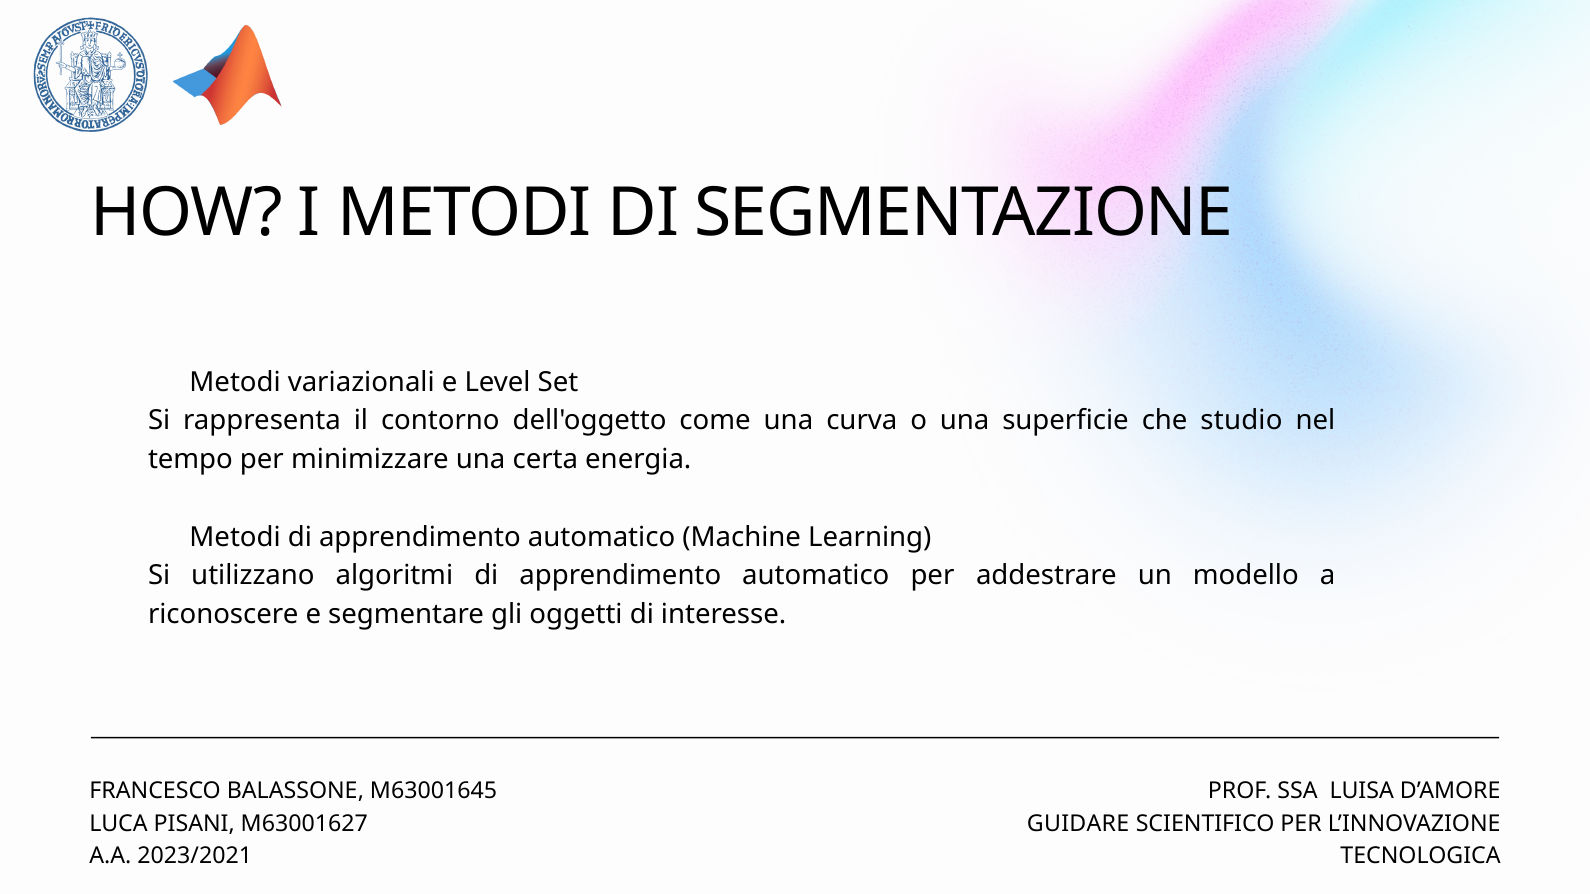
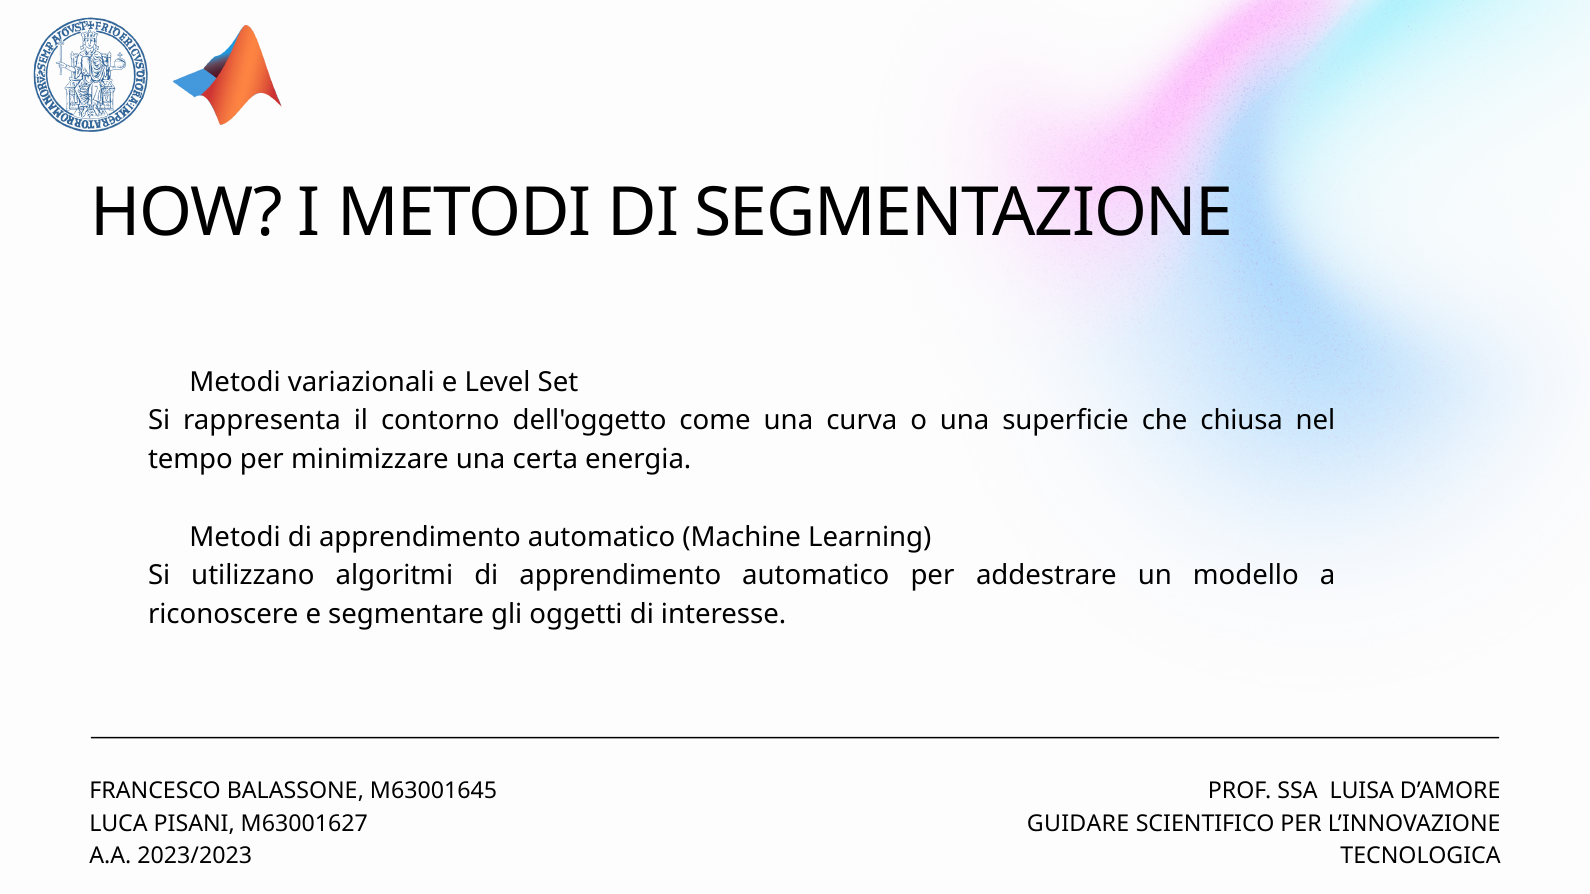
studio: studio -> chiusa (1242, 421)
2023/2021: 2023/2021 -> 2023/2023 (195, 856)
